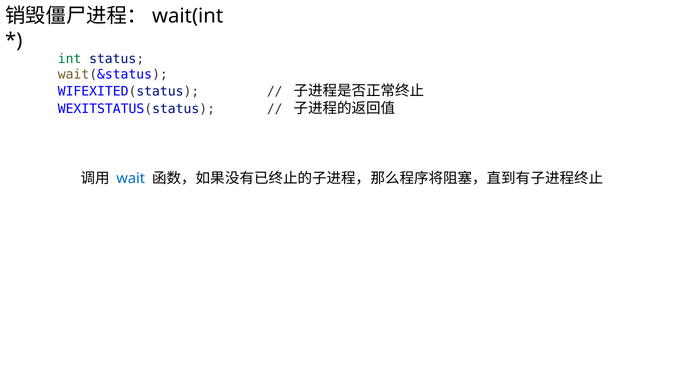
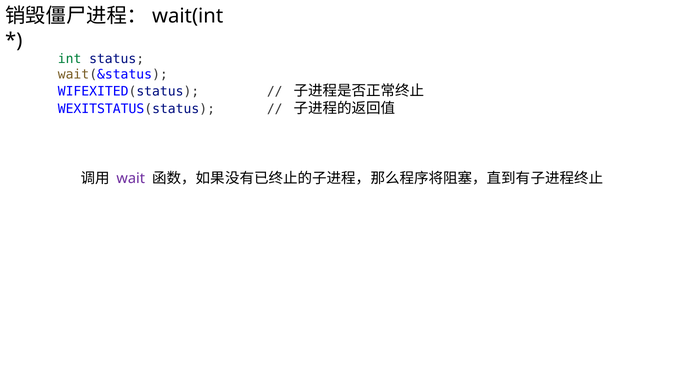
wait colour: blue -> purple (131, 179)
